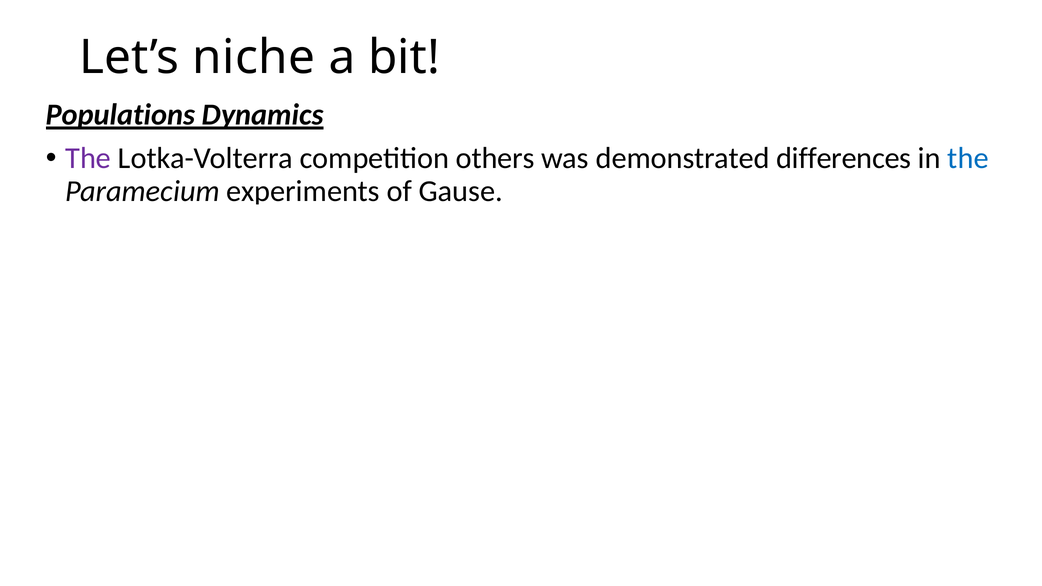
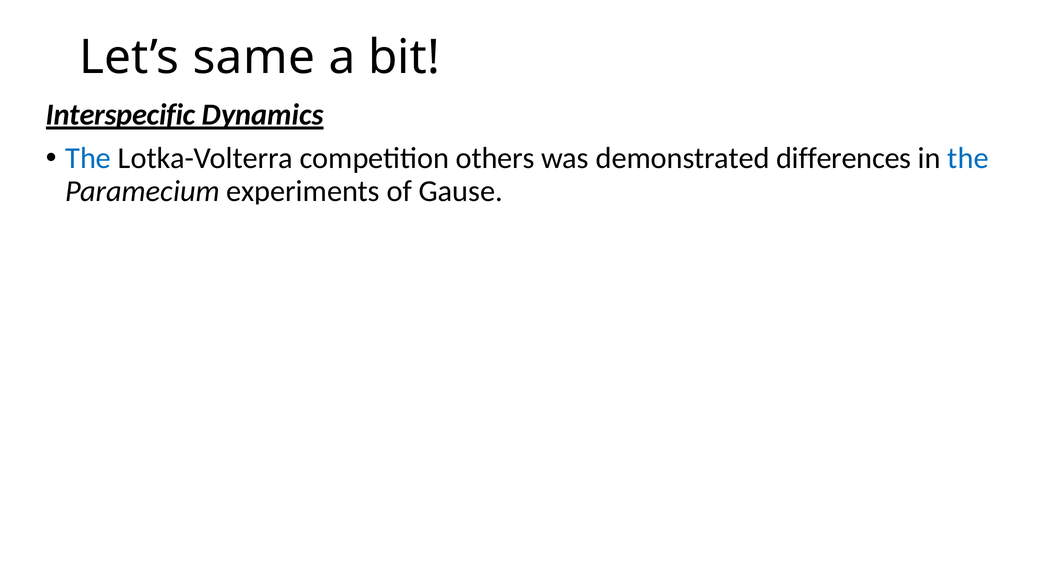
Let’s niche: niche -> same (254, 58)
Populations: Populations -> Interspecific (121, 115)
The colour: purple -> blue (88, 158)
